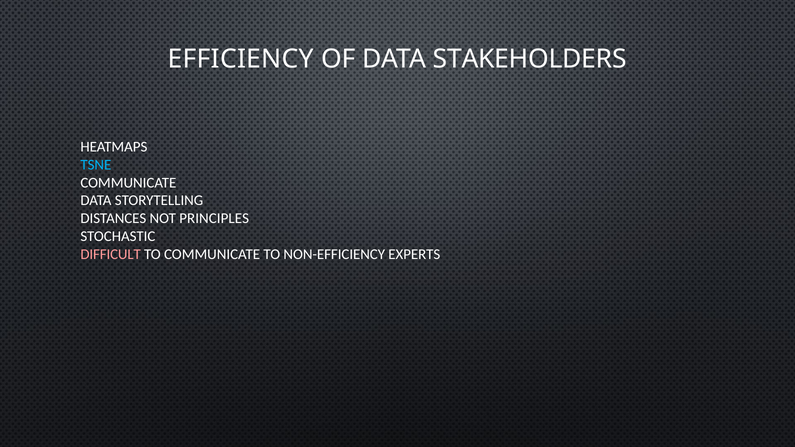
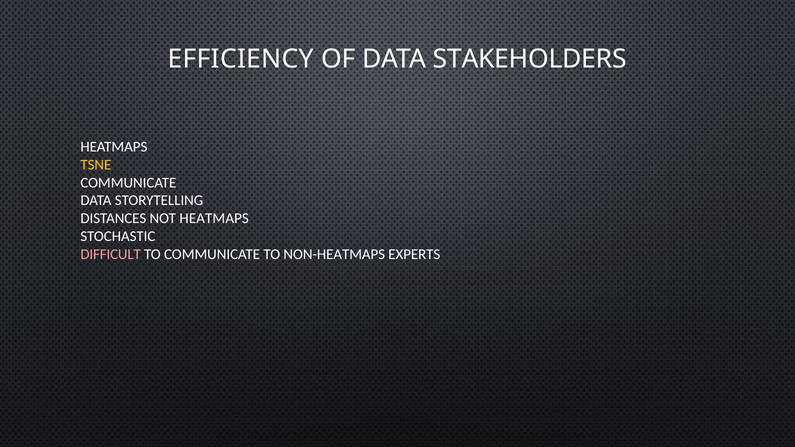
TSNE colour: light blue -> yellow (96, 165)
NOT PRINCIPLES: PRINCIPLES -> HEATMAPS (214, 219)
NON-EFFICIENCY: NON-EFFICIENCY -> NON-HEATMAPS (334, 254)
